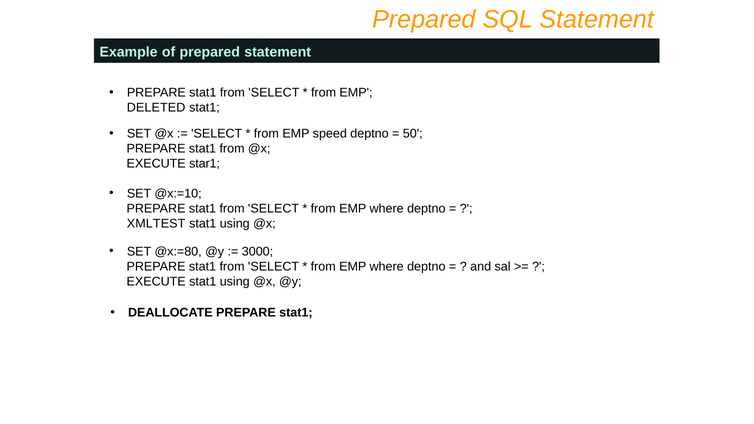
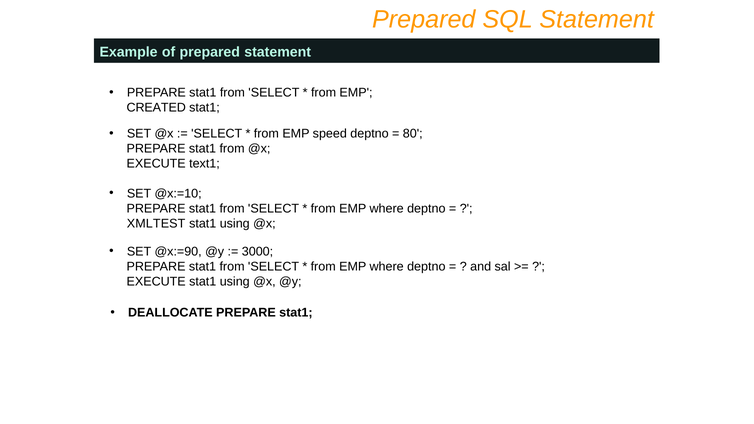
DELETED: DELETED -> CREATED (156, 108)
50: 50 -> 80 (413, 134)
star1: star1 -> text1 (204, 164)
@x:=80: @x:=80 -> @x:=90 (178, 252)
